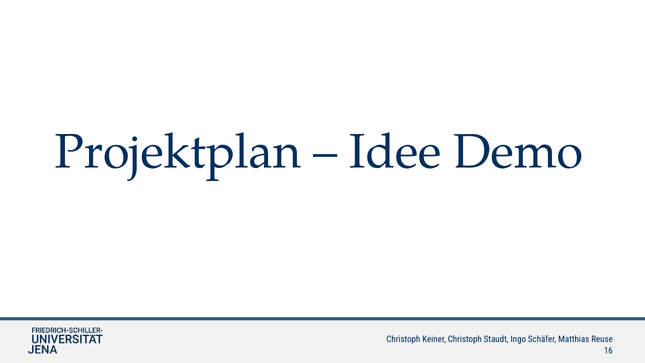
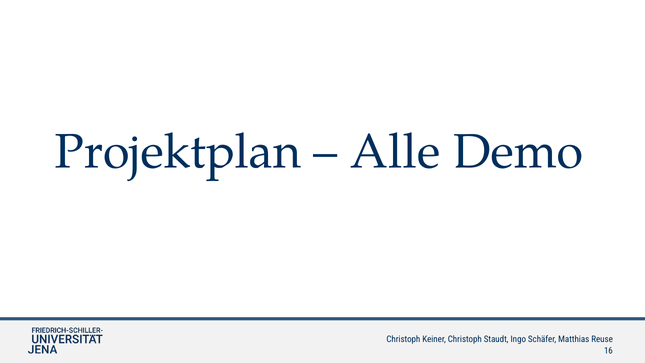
Idee: Idee -> Alle (395, 152)
